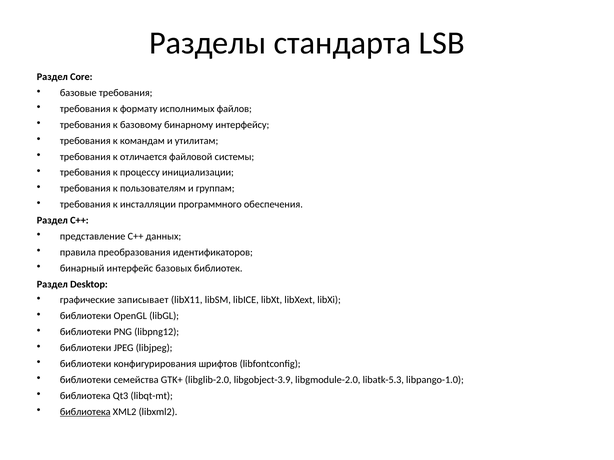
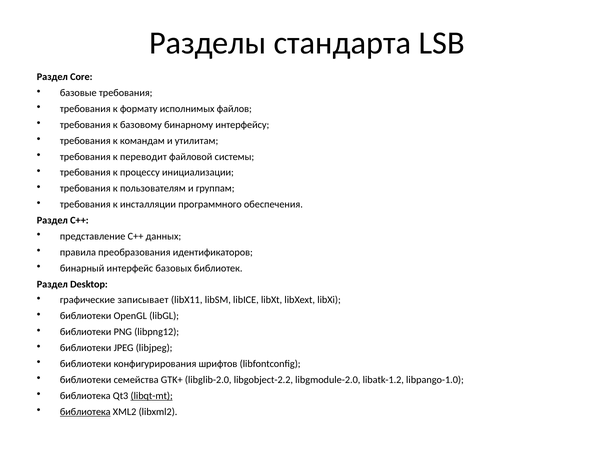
отличается: отличается -> переводит (143, 157)
libgobject-3.9: libgobject-3.9 -> libgobject-2.2 (263, 380)
libatk-5.3: libatk-5.3 -> libatk-1.2 (383, 380)
libqt-mt underline: none -> present (152, 396)
